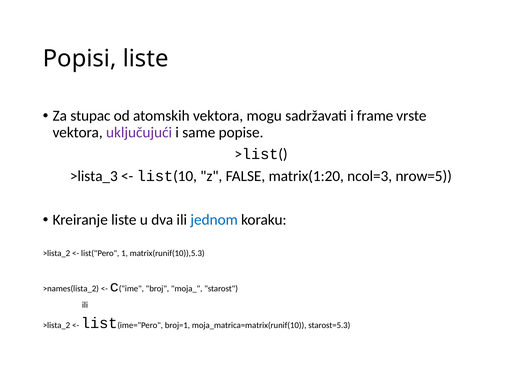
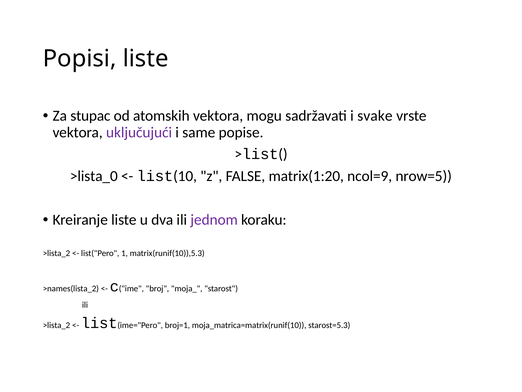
frame: frame -> svake (375, 116)
>lista_3: >lista_3 -> >lista_0 (94, 176)
ncol=3: ncol=3 -> ncol=9 (370, 176)
jednom colour: blue -> purple (214, 220)
